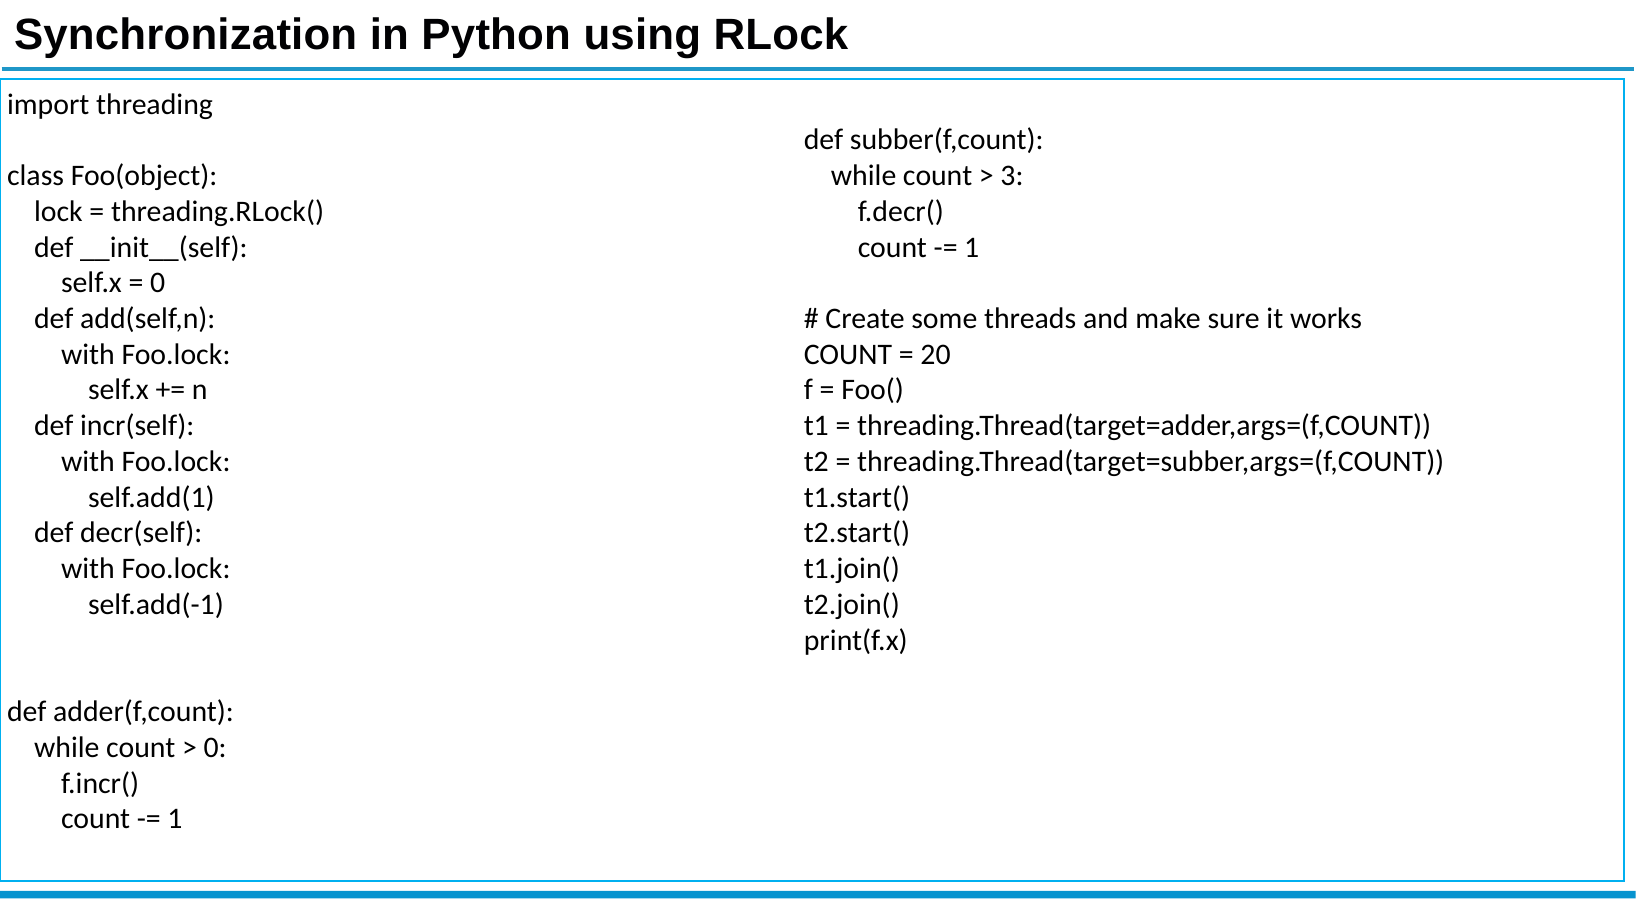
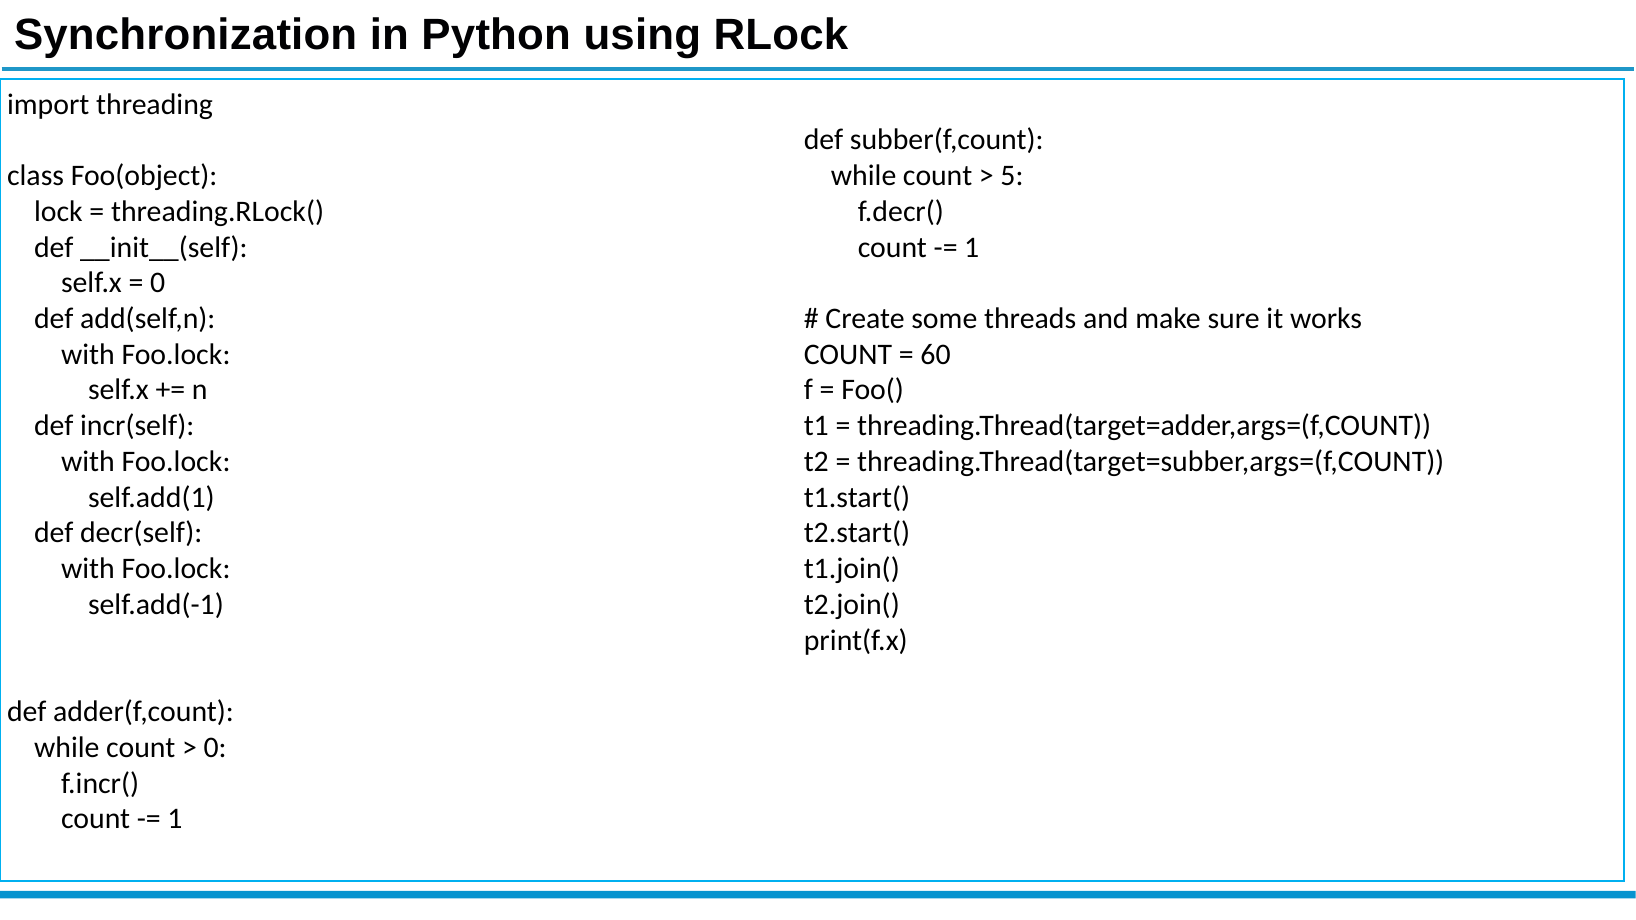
3: 3 -> 5 (1012, 176)
20: 20 -> 60 (936, 354)
